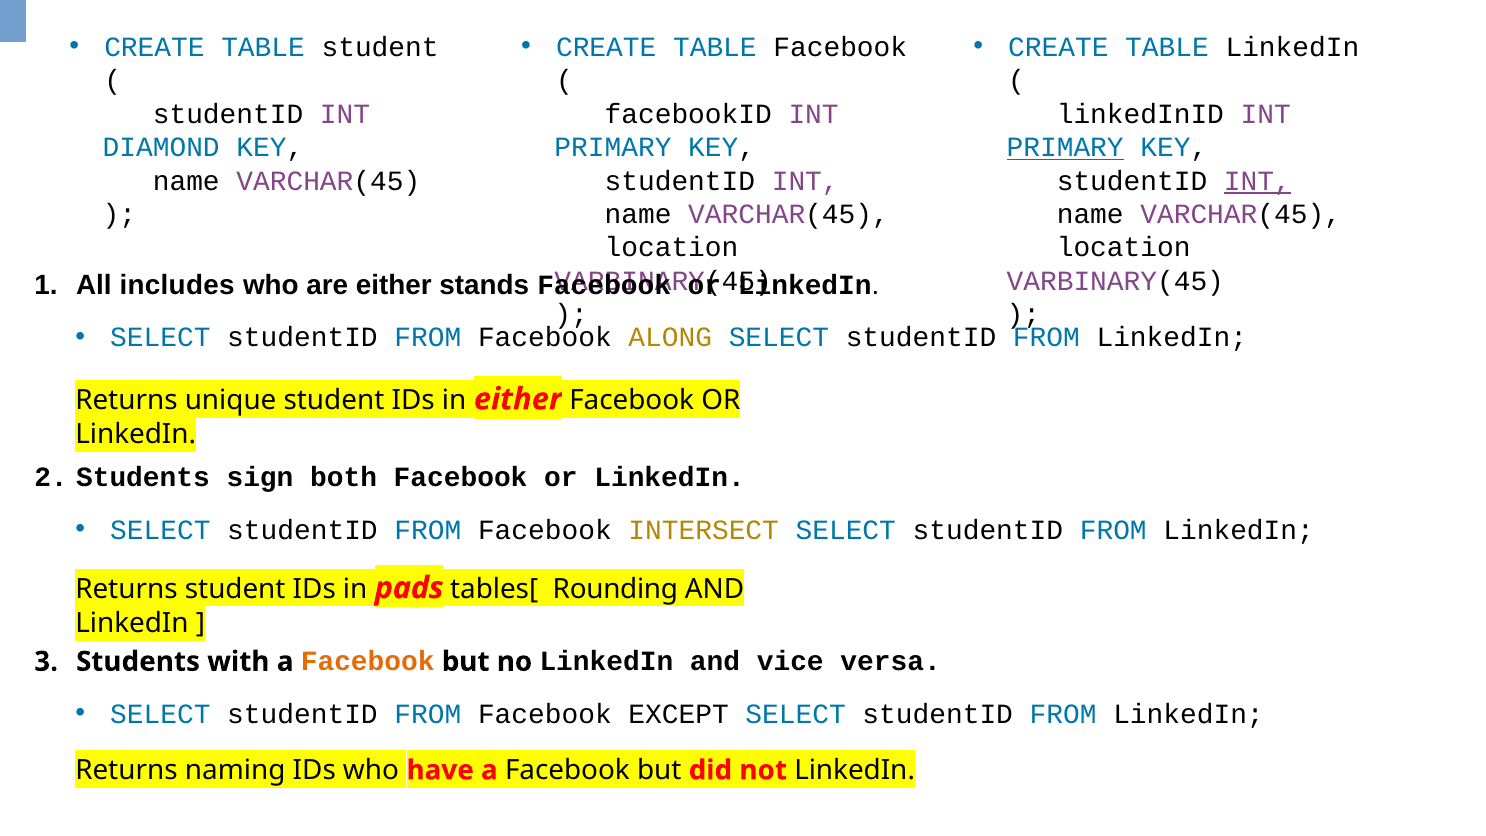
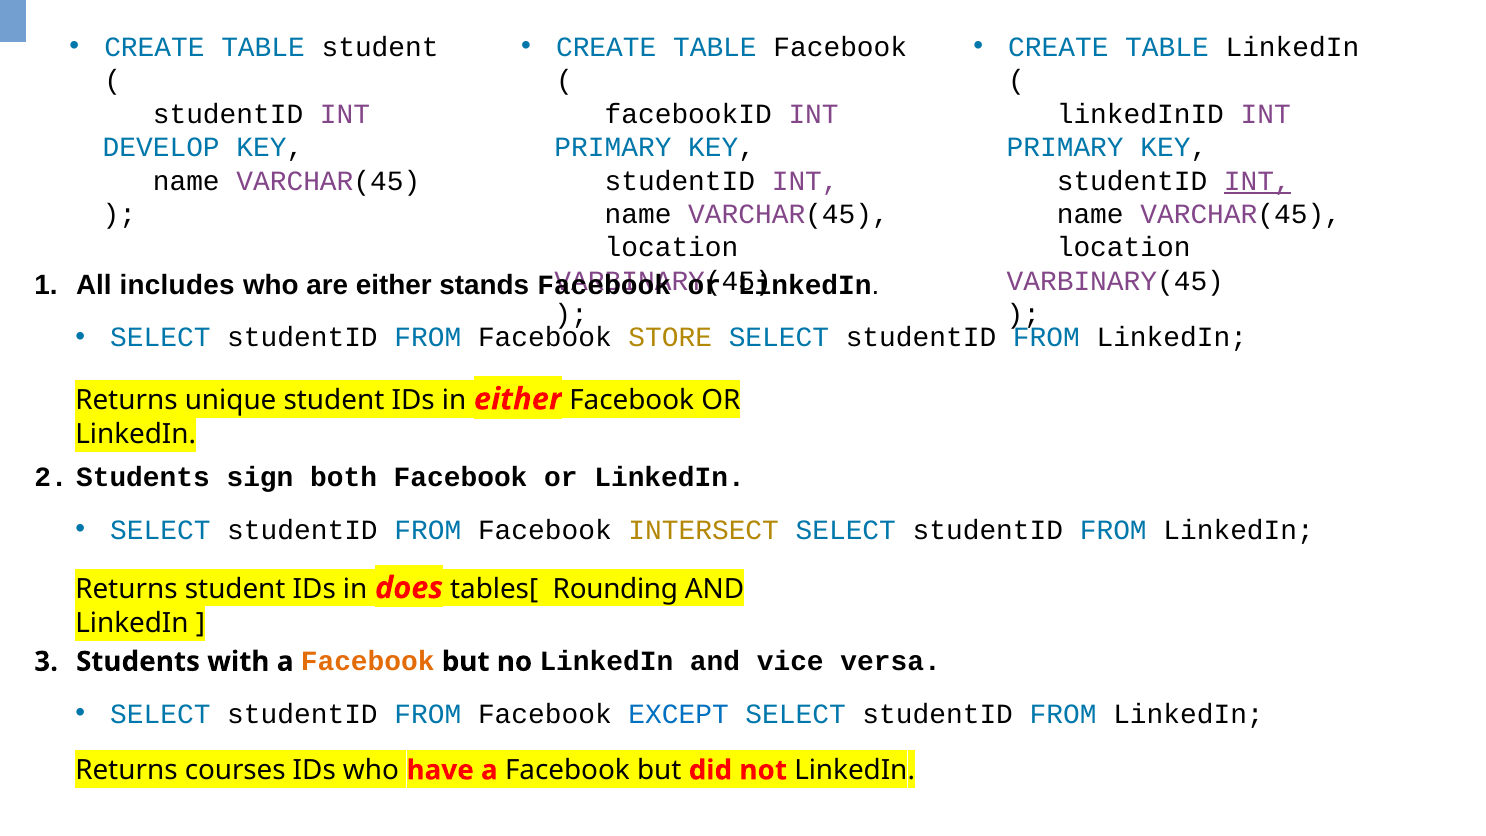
DIAMOND: DIAMOND -> DEVELOP (161, 147)
PRIMARY underline: present -> none (1065, 147)
ALONG: ALONG -> STORE (670, 338)
pads: pads -> does (409, 588)
EXCEPT colour: black -> blue (679, 714)
naming: naming -> courses (235, 770)
